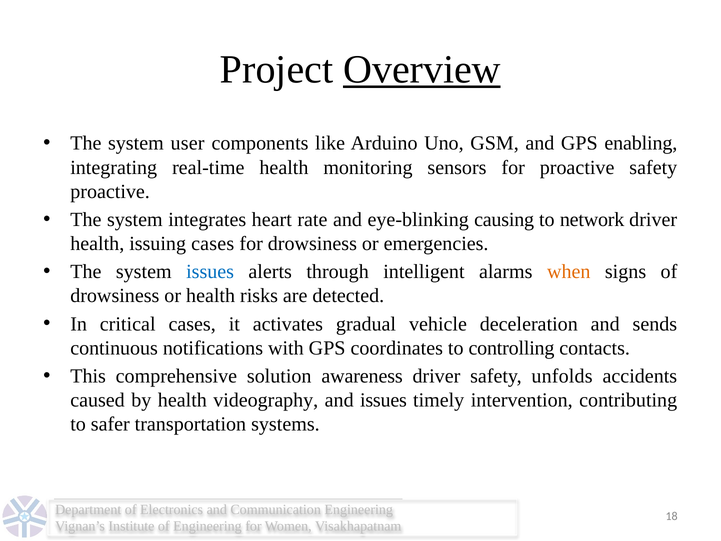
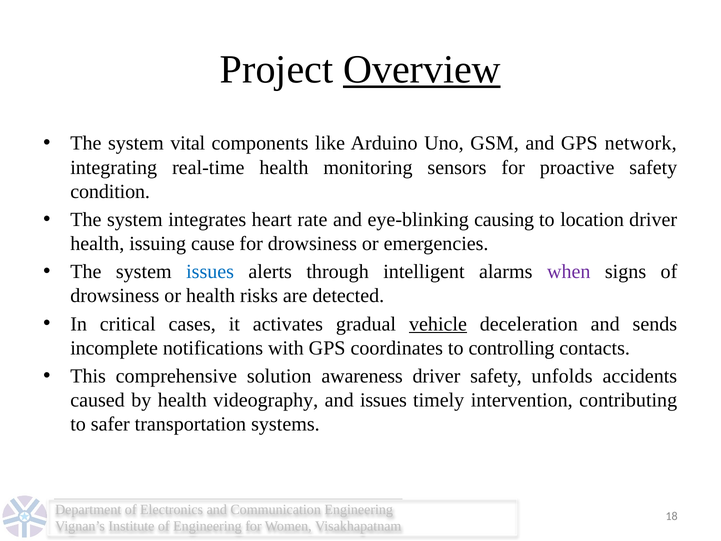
user: user -> vital (188, 143)
enabling: enabling -> network (641, 143)
proactive: proactive -> condition (110, 191)
network: network -> location (592, 219)
issuing cases: cases -> cause (213, 244)
when colour: orange -> purple (569, 272)
vehicle underline: none -> present (438, 324)
continuous: continuous -> incomplete (114, 348)
